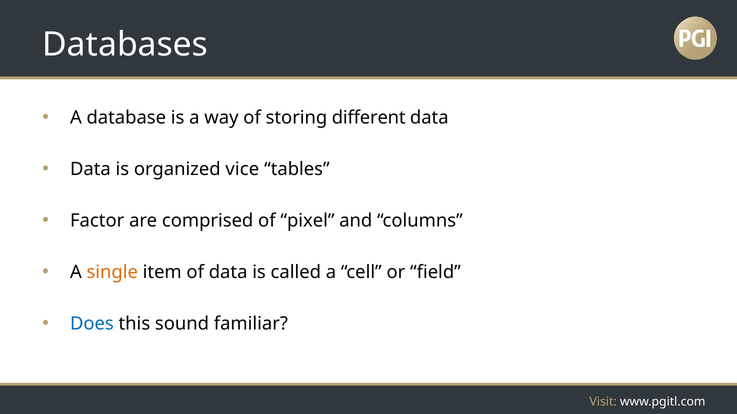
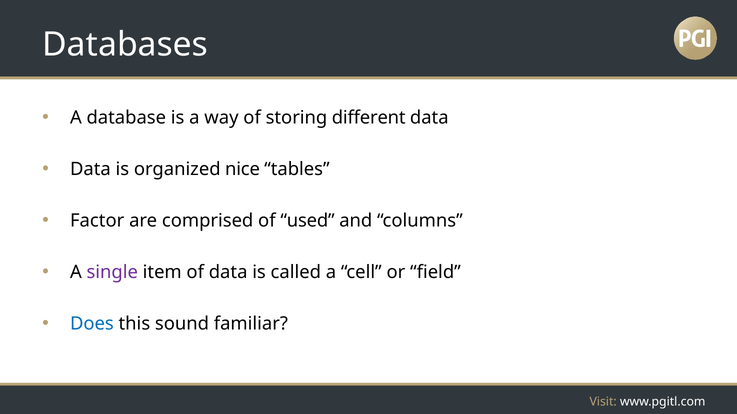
vice: vice -> nice (243, 169)
pixel: pixel -> used (308, 221)
single colour: orange -> purple (112, 273)
